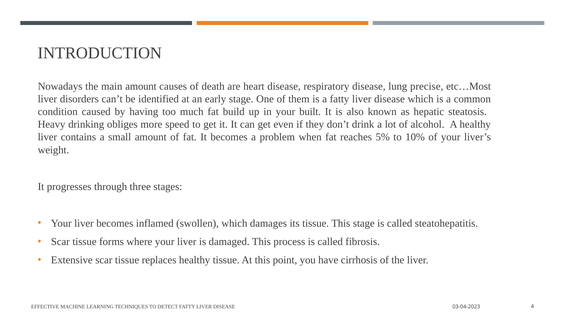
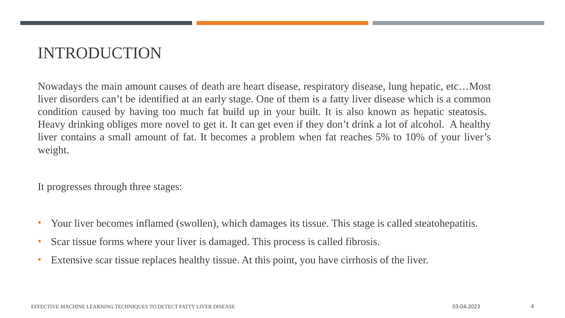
lung precise: precise -> hepatic (427, 86)
speed: speed -> novel (177, 124)
